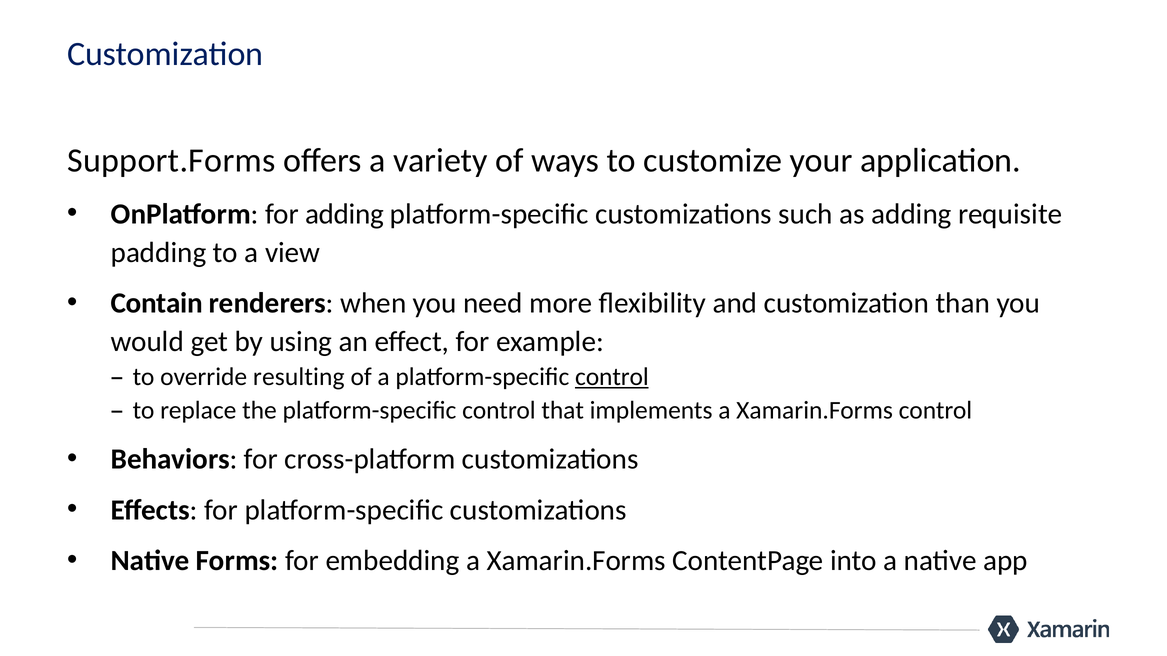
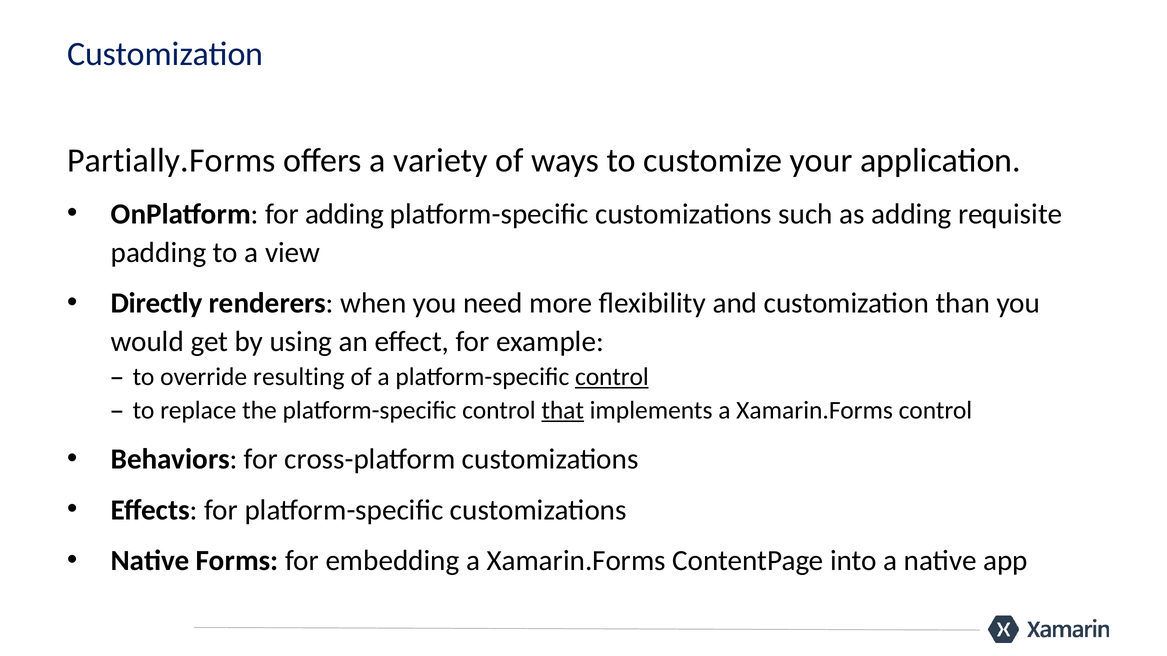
Support.Forms: Support.Forms -> Partially.Forms (171, 161)
Contain: Contain -> Directly (157, 303)
that underline: none -> present (563, 410)
